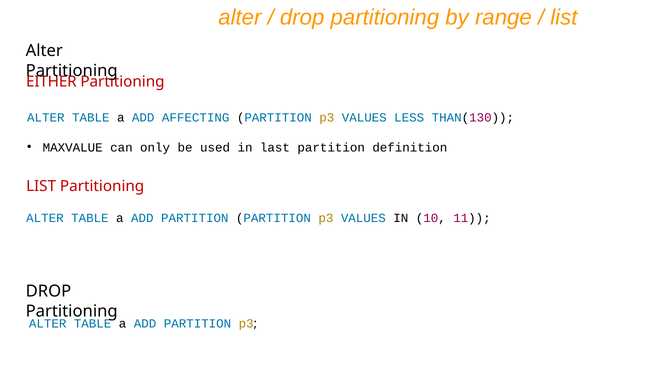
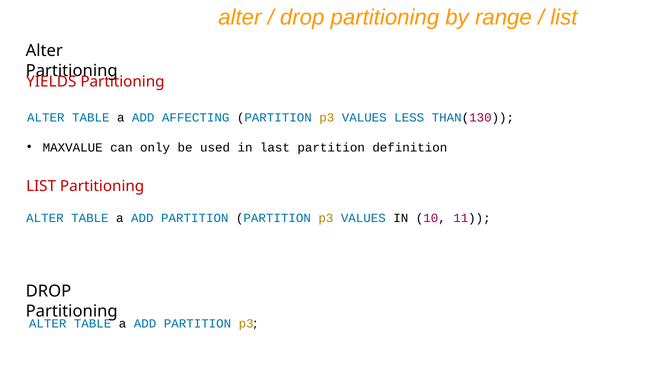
EITHER: EITHER -> YIELDS (51, 82)
